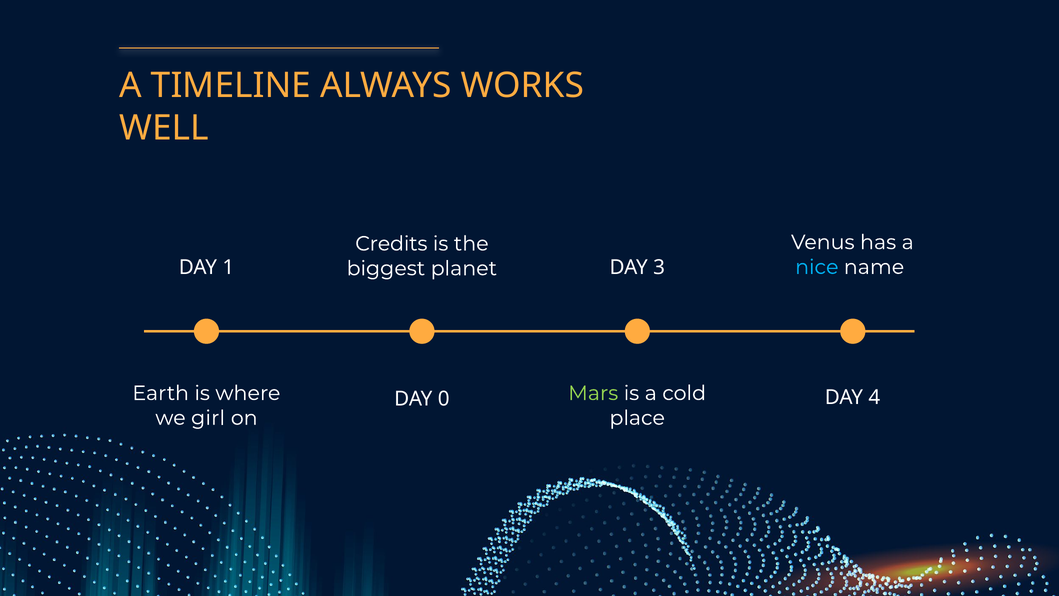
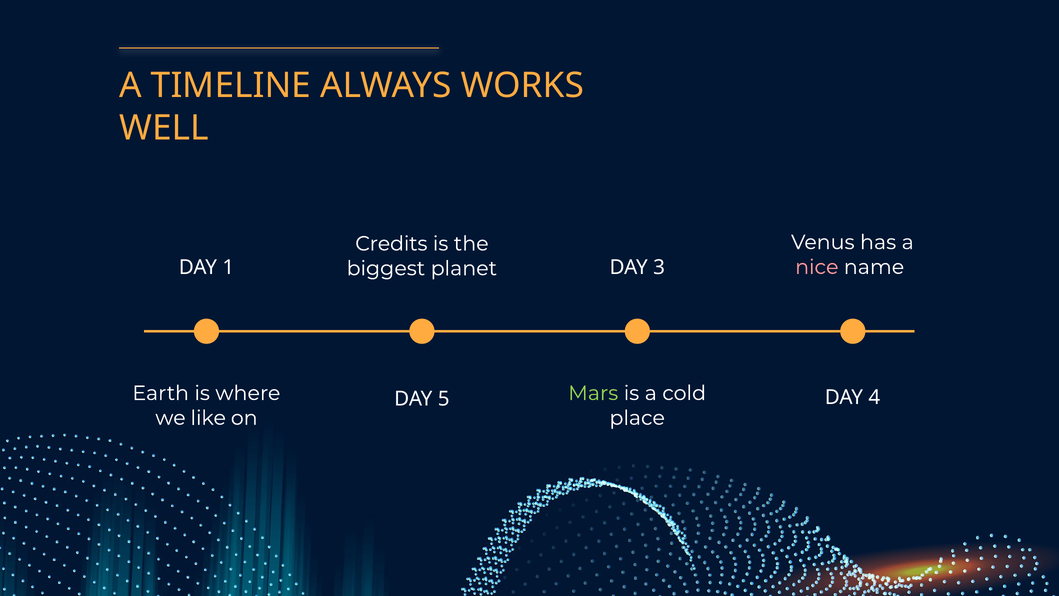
nice colour: light blue -> pink (817, 267)
0: 0 -> 5 (444, 399)
girl: girl -> like (208, 418)
